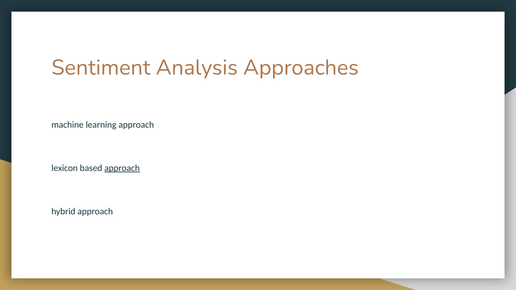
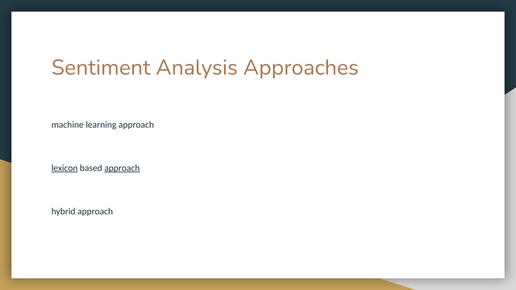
lexicon underline: none -> present (65, 168)
